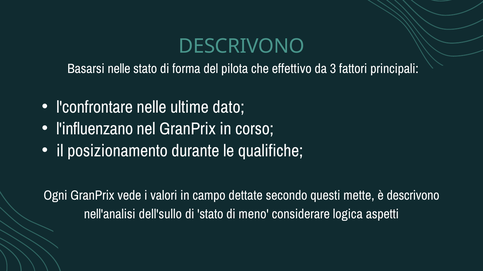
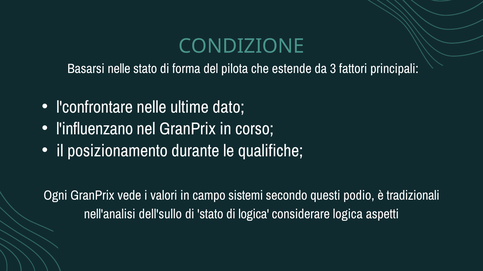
DESCRIVONO: DESCRIVONO -> CONDIZIONE (241, 46)
effettivo: effettivo -> estende (292, 69)
dettate: dettate -> sistemi (246, 196)
mette: mette -> podio (359, 196)
è descrivono: descrivono -> tradizionali (413, 196)
di meno: meno -> logica (254, 215)
